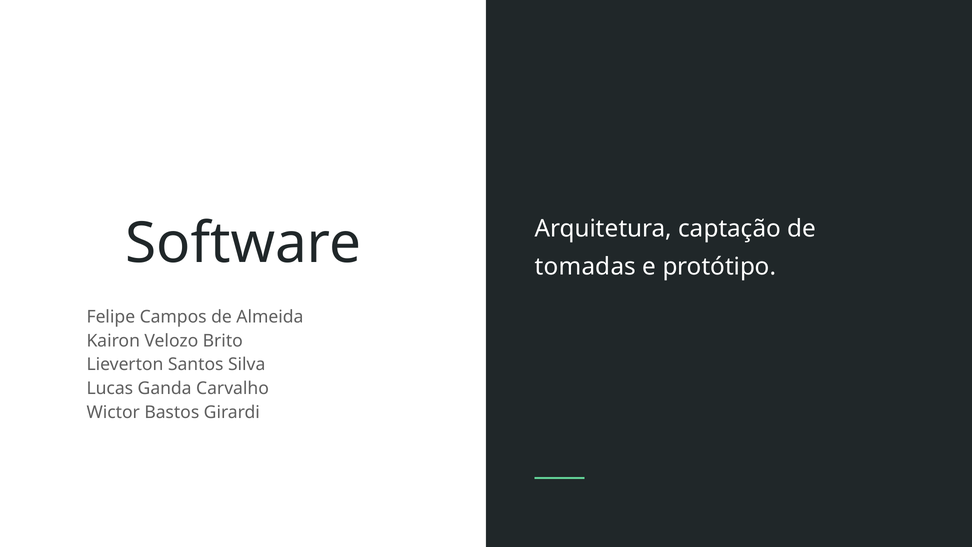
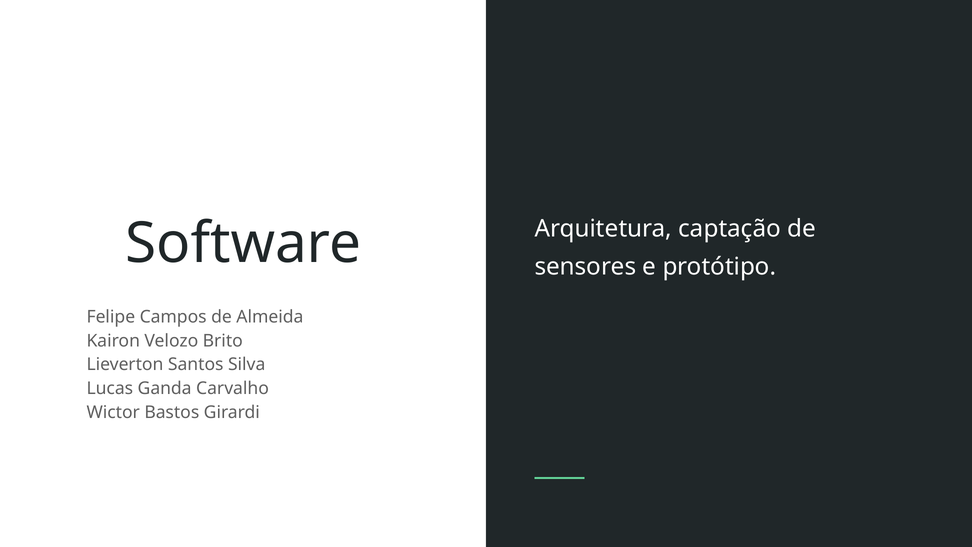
tomadas: tomadas -> sensores (586, 267)
